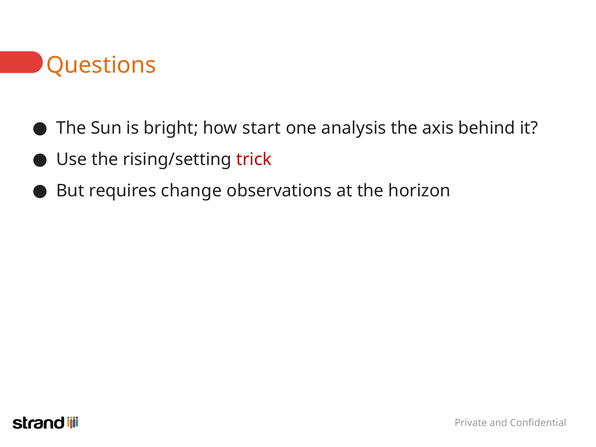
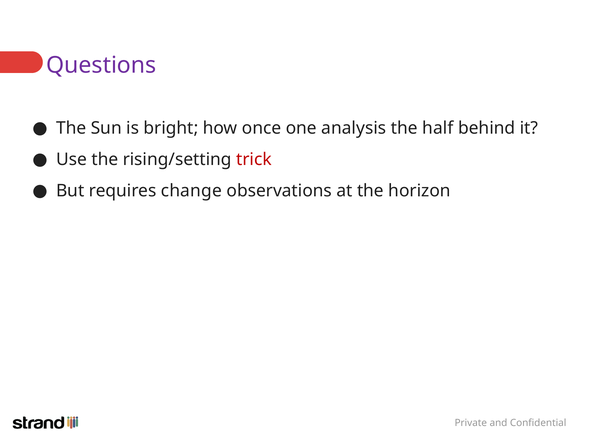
Questions colour: orange -> purple (101, 65)
start: start -> once (262, 128)
axis: axis -> half (438, 128)
